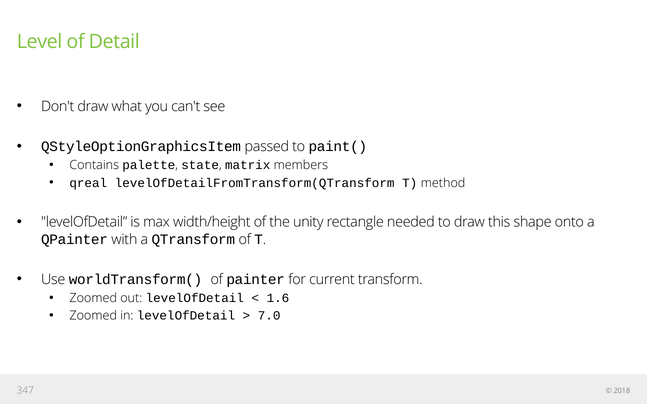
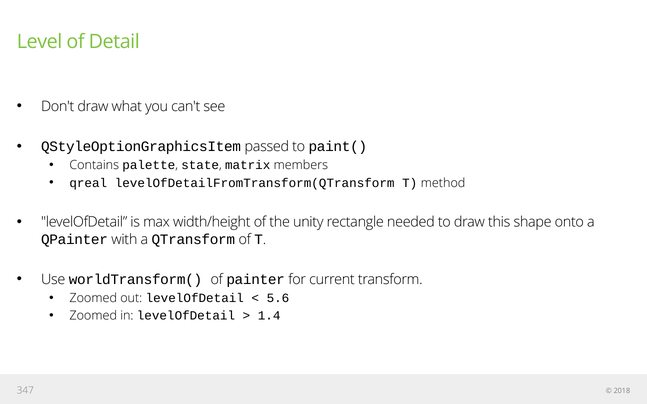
1.6: 1.6 -> 5.6 (278, 298)
7.0: 7.0 -> 1.4 (269, 316)
